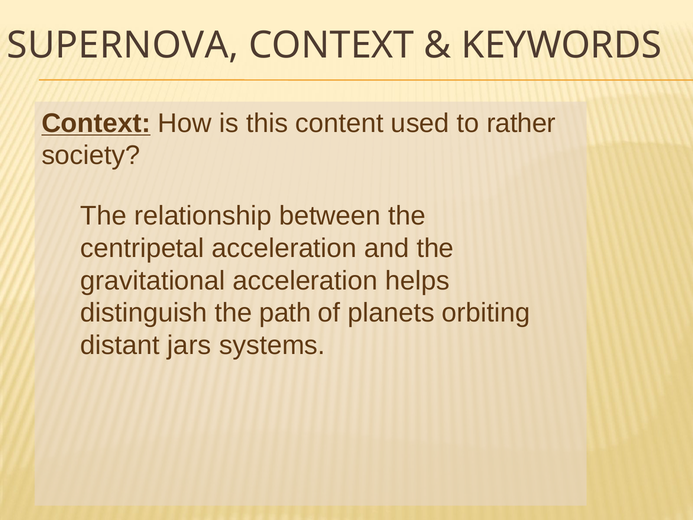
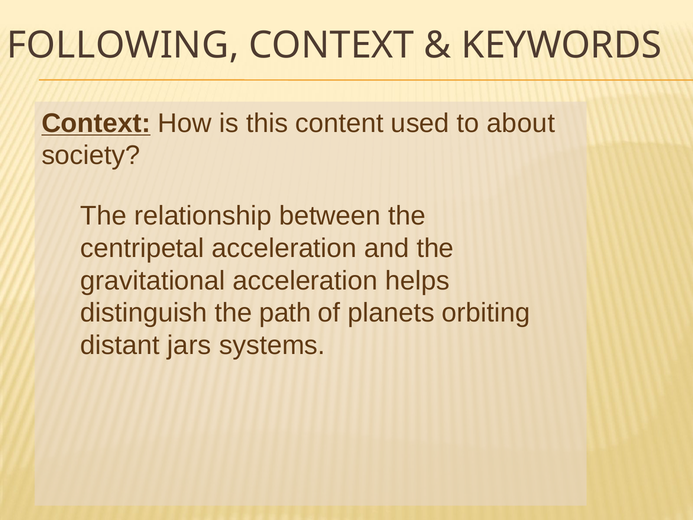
SUPERNOVA: SUPERNOVA -> FOLLOWING (123, 45)
rather: rather -> about (521, 123)
